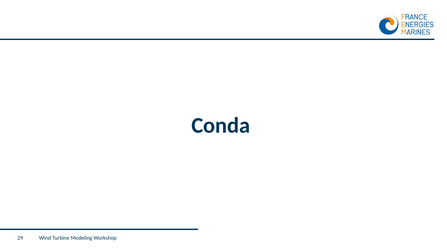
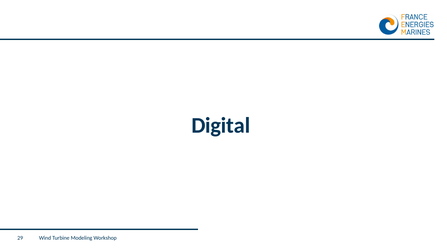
Conda: Conda -> Digital (221, 126)
